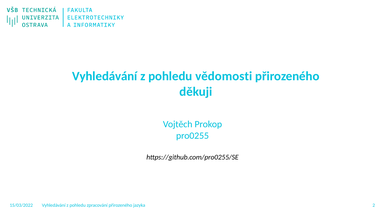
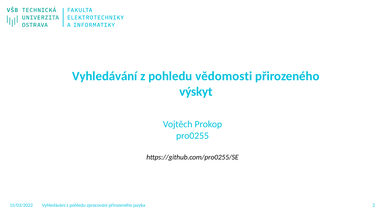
děkuji: děkuji -> výskyt (196, 92)
